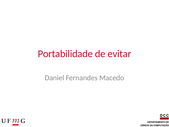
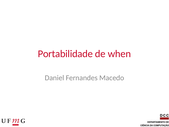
evitar: evitar -> when (119, 54)
